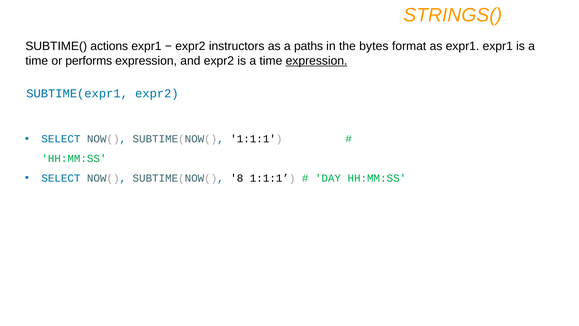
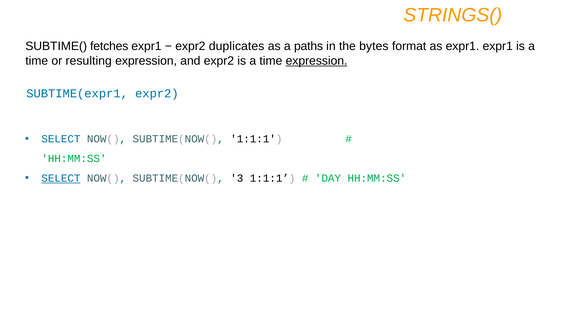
actions: actions -> fetches (109, 46)
instructors: instructors -> duplicates (237, 46)
performs: performs -> resulting (89, 61)
SELECT underline: none -> present (61, 178)
8: 8 -> 3 (237, 178)
